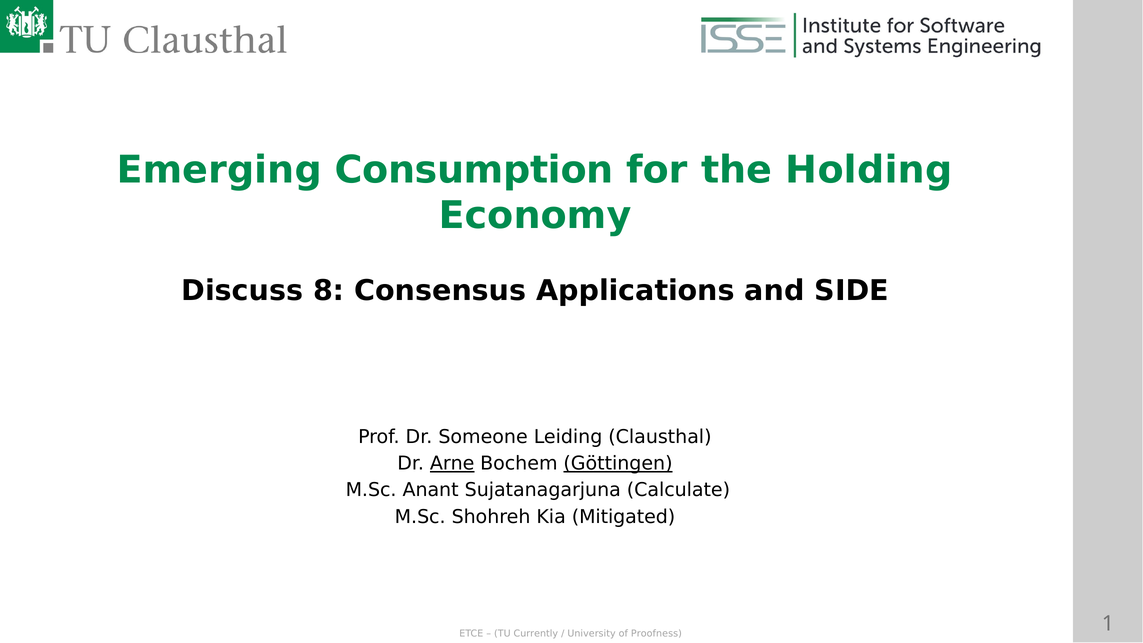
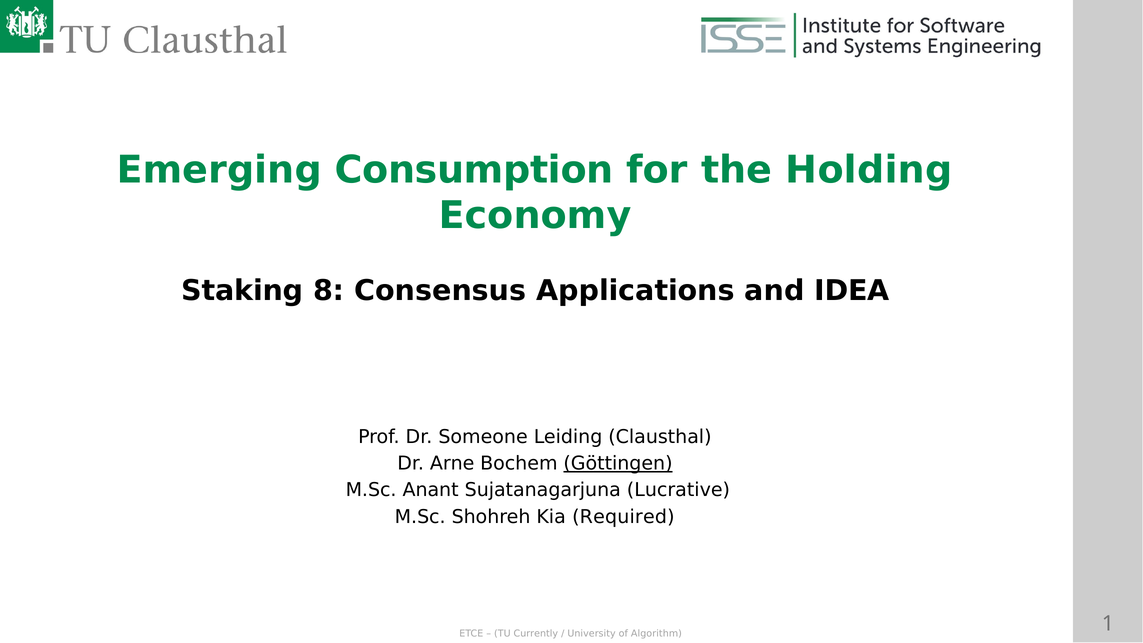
Discuss: Discuss -> Staking (242, 291)
SIDE: SIDE -> IDEA (852, 291)
Arne underline: present -> none (452, 463)
Calculate: Calculate -> Lucrative (678, 490)
Mitigated: Mitigated -> Required (623, 517)
Proofness: Proofness -> Algorithm (656, 633)
